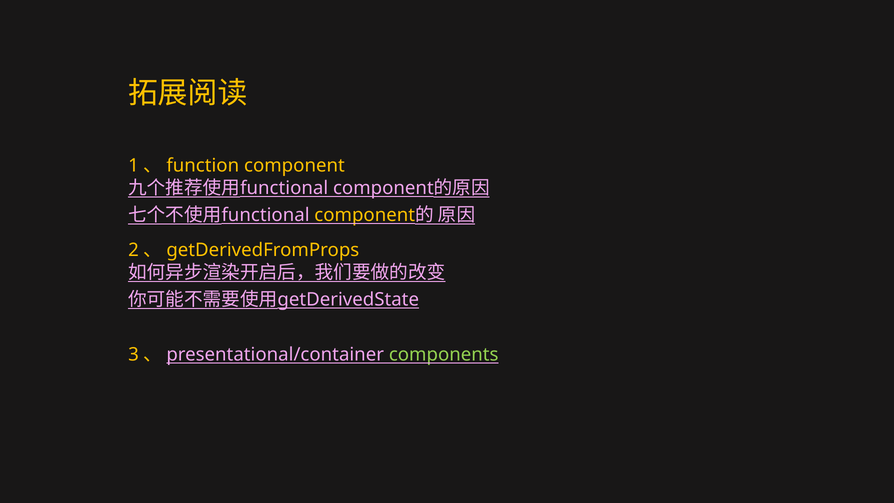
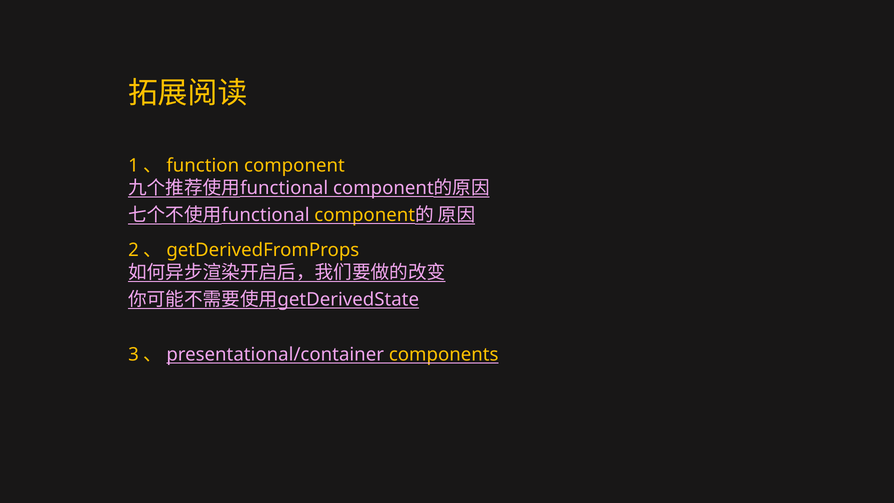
components colour: light green -> yellow (444, 355)
